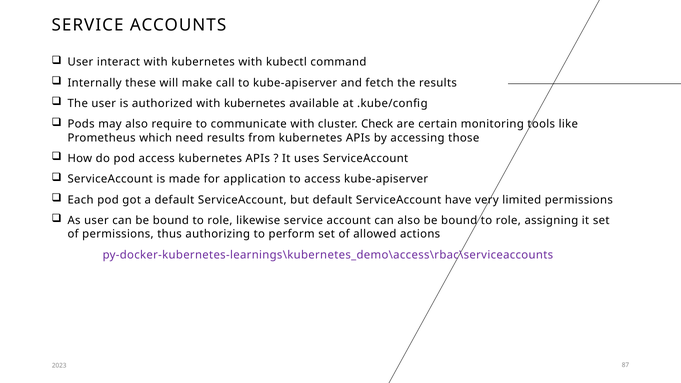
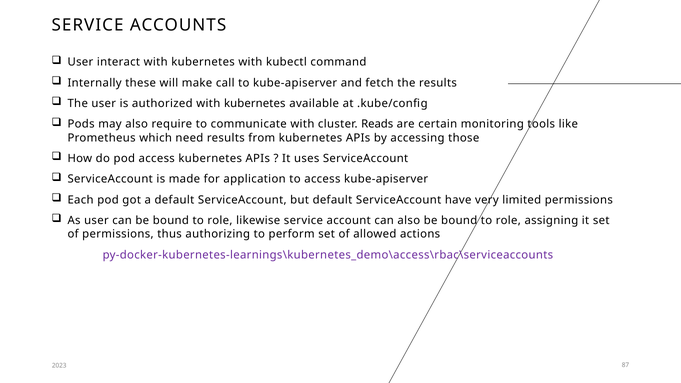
Check: Check -> Reads (377, 124)
